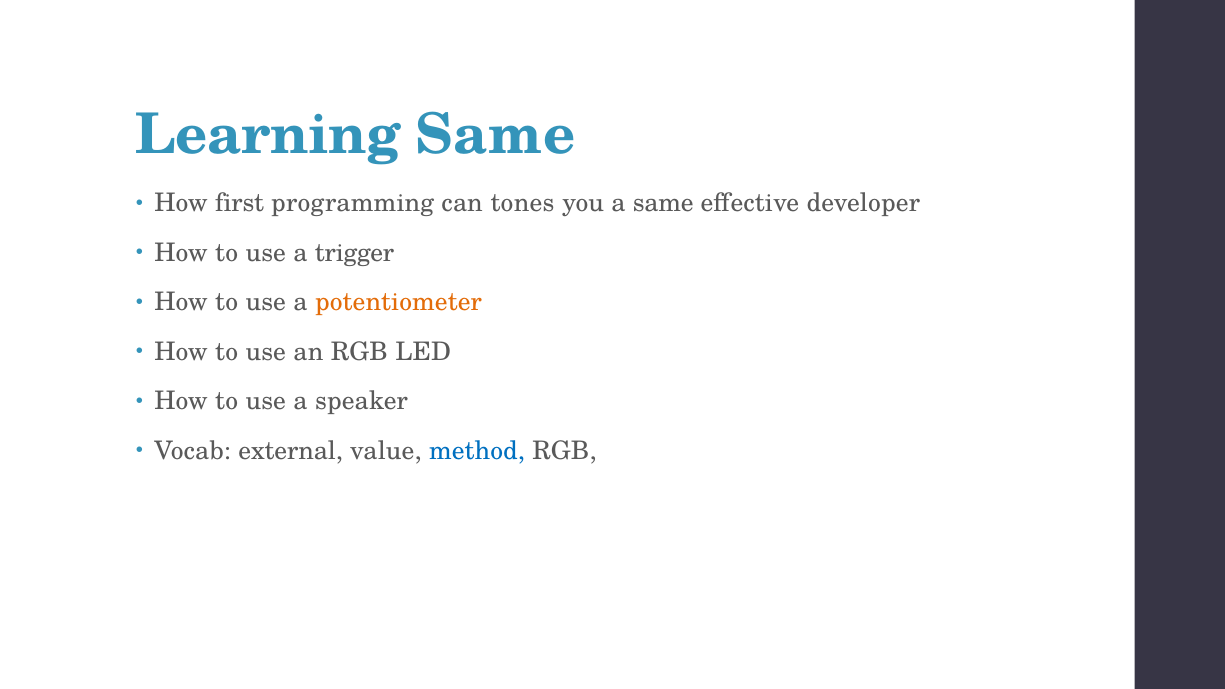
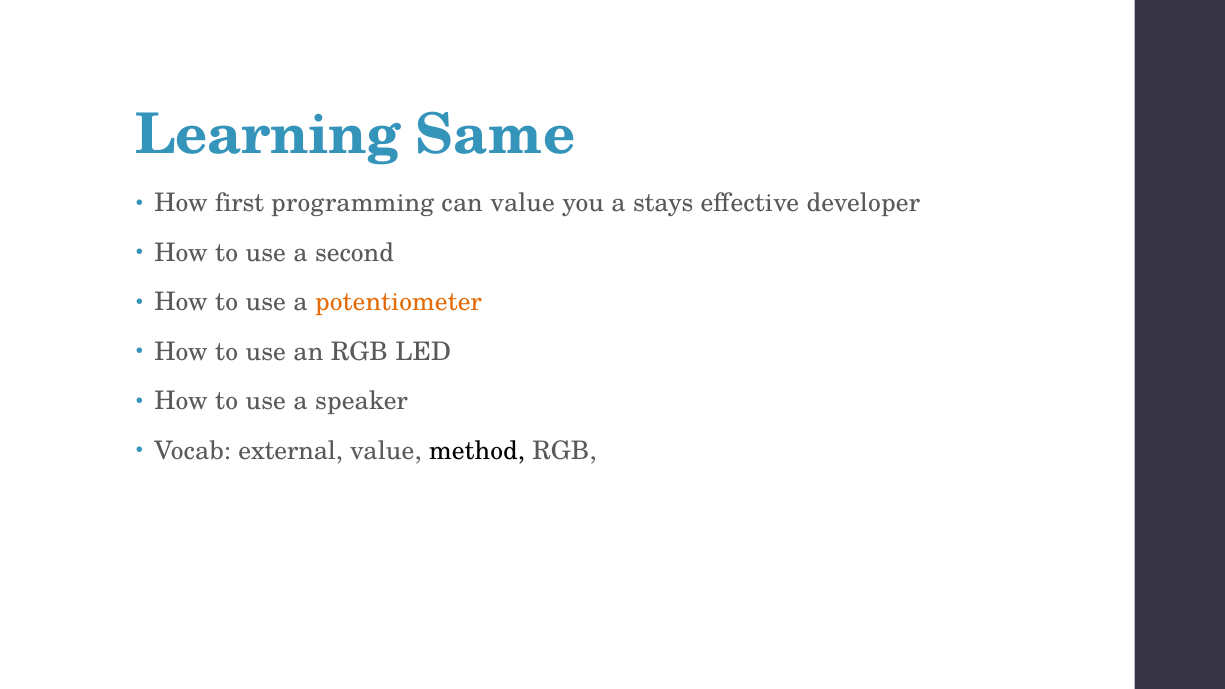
can tones: tones -> value (523, 203)
a same: same -> stays (663, 203)
trigger: trigger -> second (355, 253)
method colour: blue -> black (477, 451)
